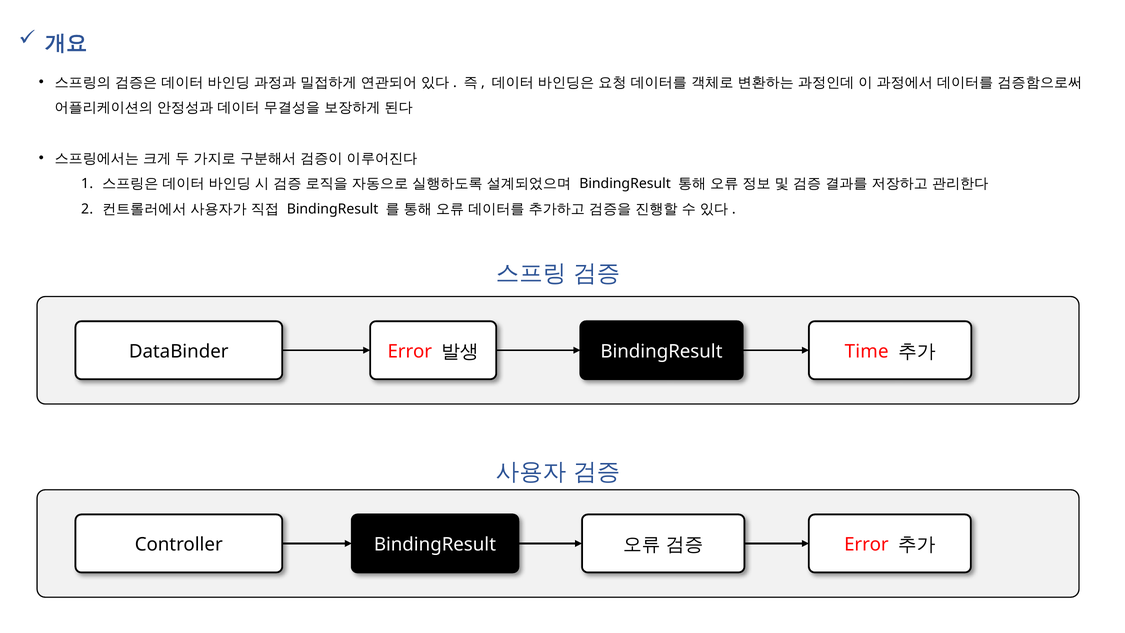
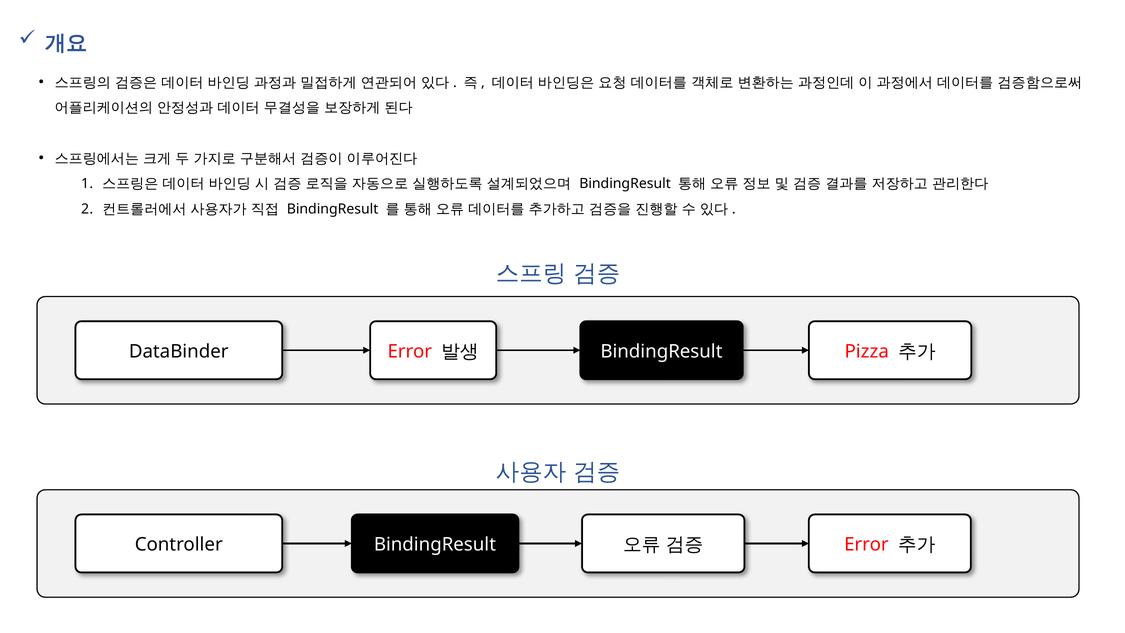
Time: Time -> Pizza (867, 351)
